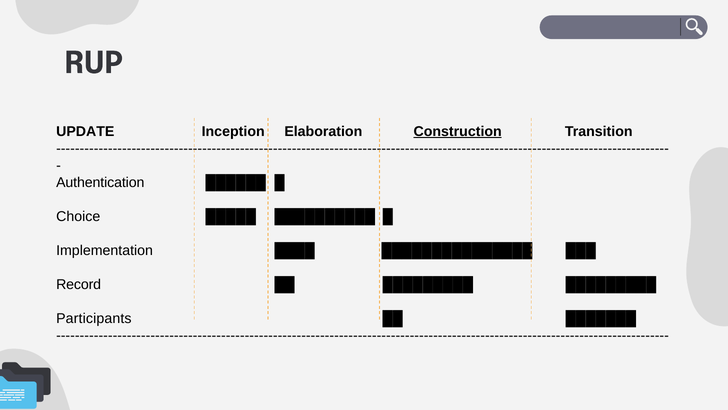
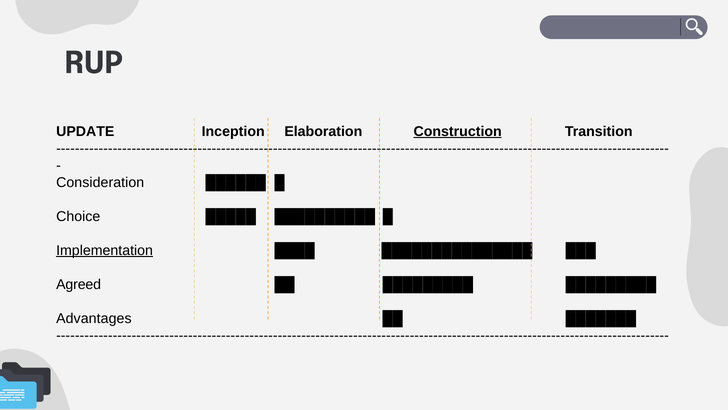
Authentication: Authentication -> Consideration (100, 182)
Implementation underline: none -> present (105, 250)
Record: Record -> Agreed (79, 284)
Participants: Participants -> Advantages (94, 318)
